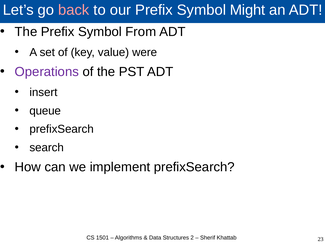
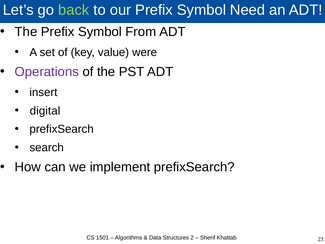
back colour: pink -> light green (74, 10)
Might: Might -> Need (247, 10)
queue: queue -> digital (45, 111)
